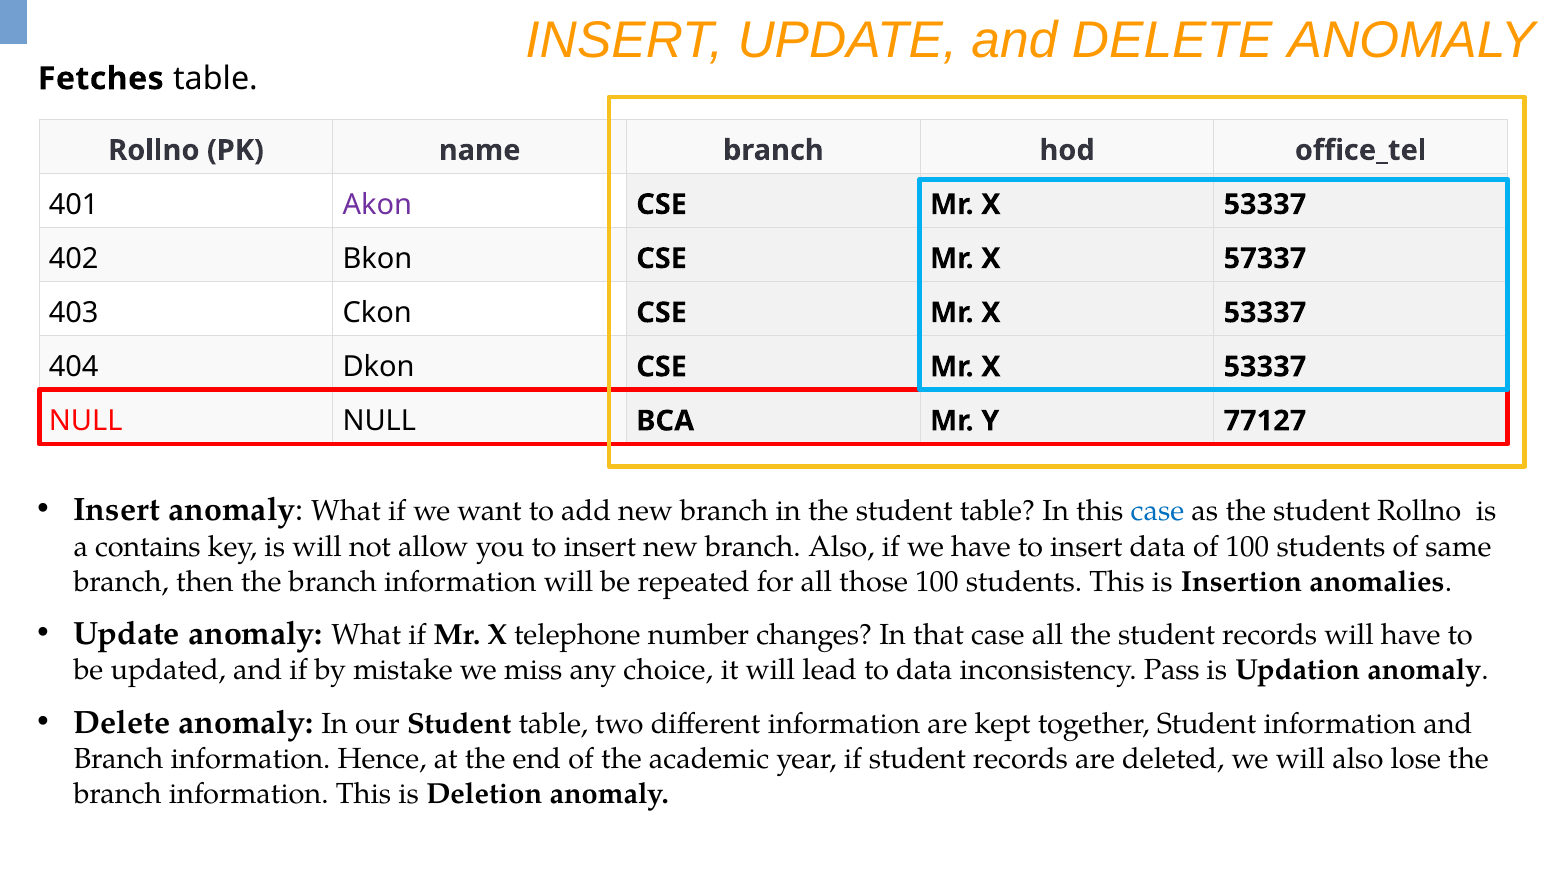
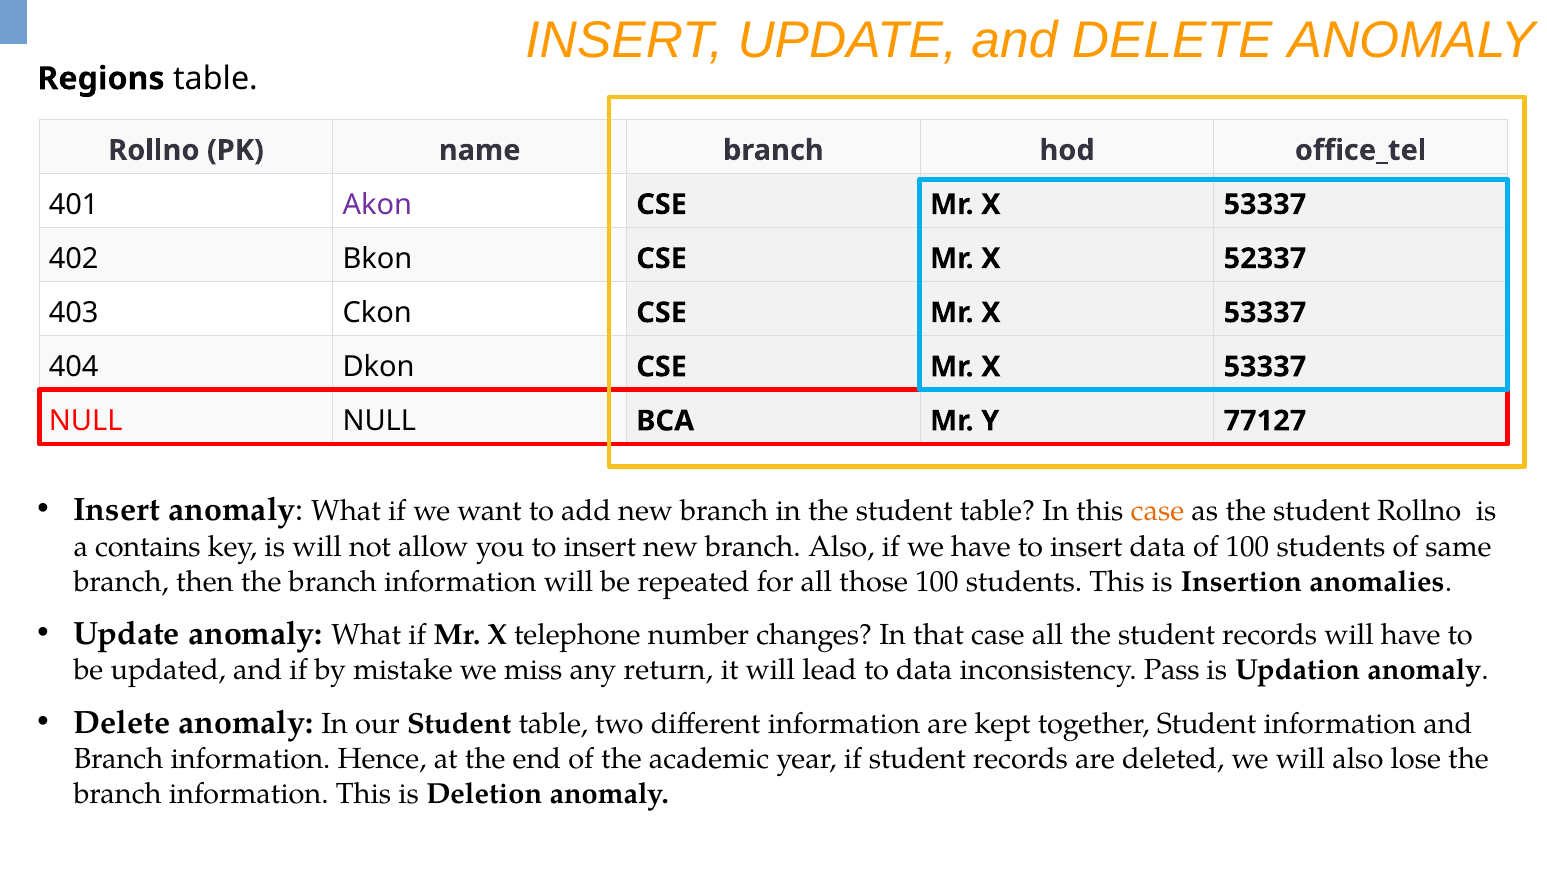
Fetches: Fetches -> Regions (101, 79)
57337: 57337 -> 52337 (1265, 259)
case colour: blue -> orange (1157, 511)
choice: choice -> return (668, 671)
